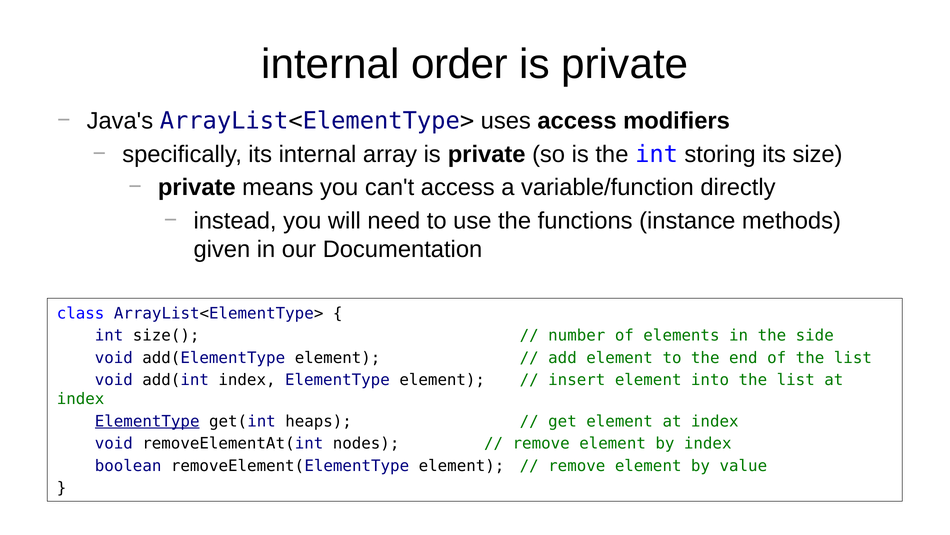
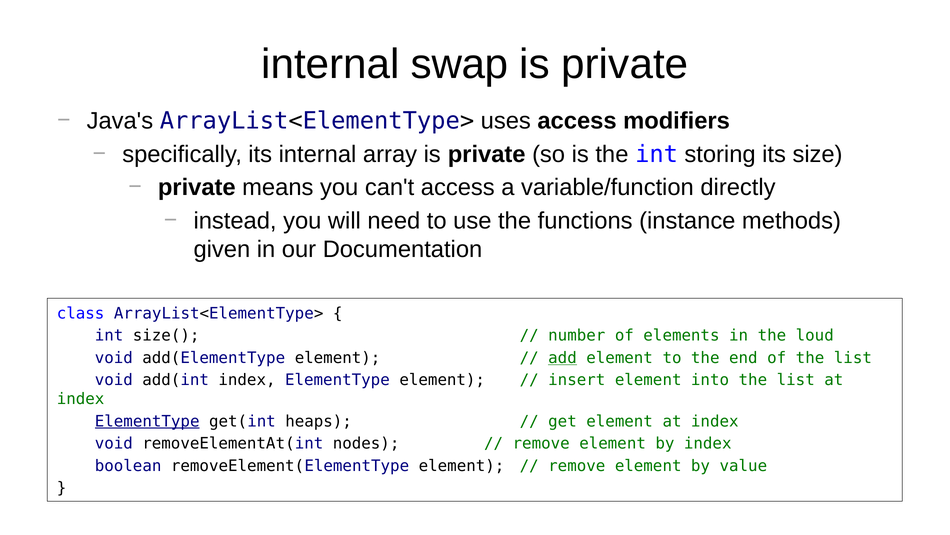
order: order -> swap (460, 64)
side: side -> loud (815, 335)
add underline: none -> present (562, 358)
